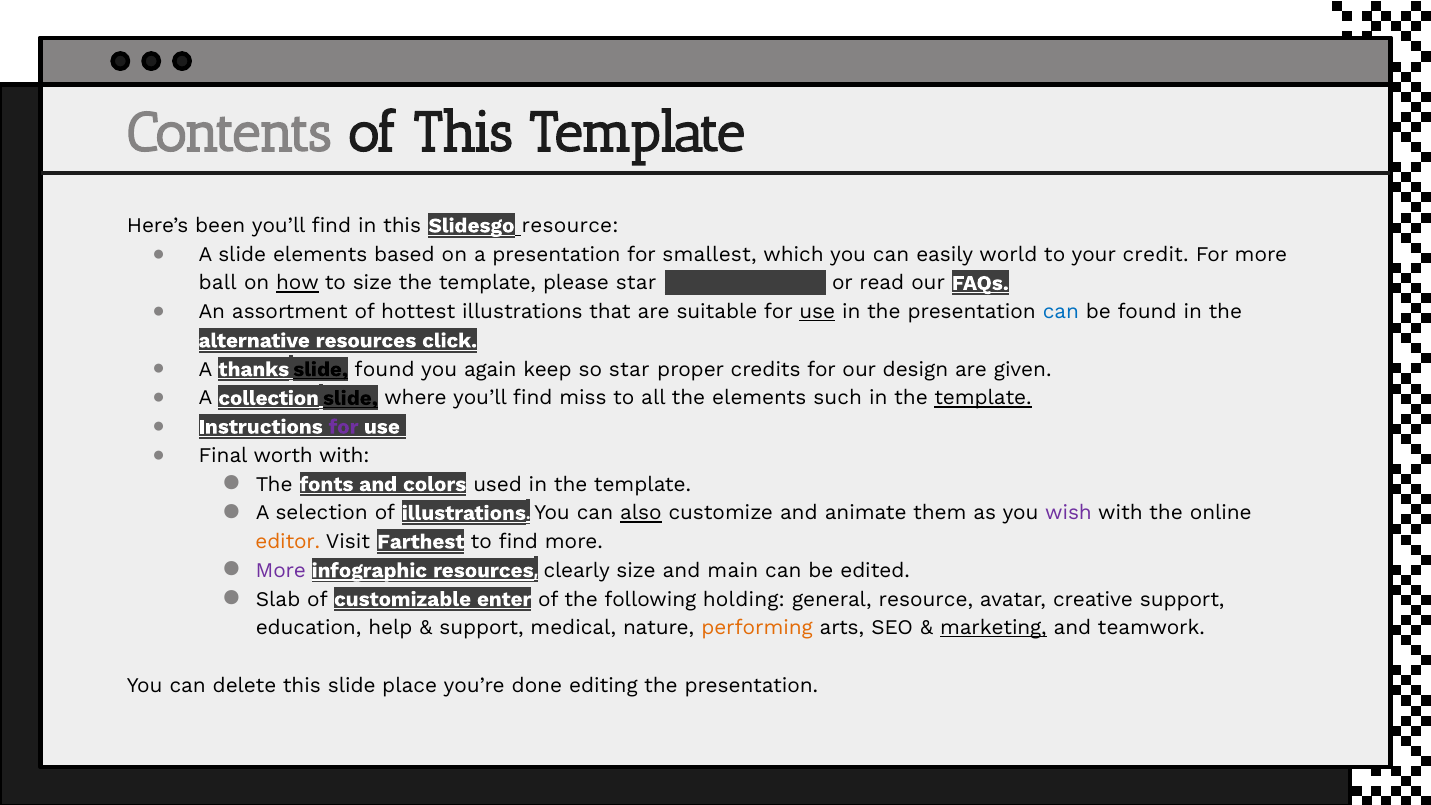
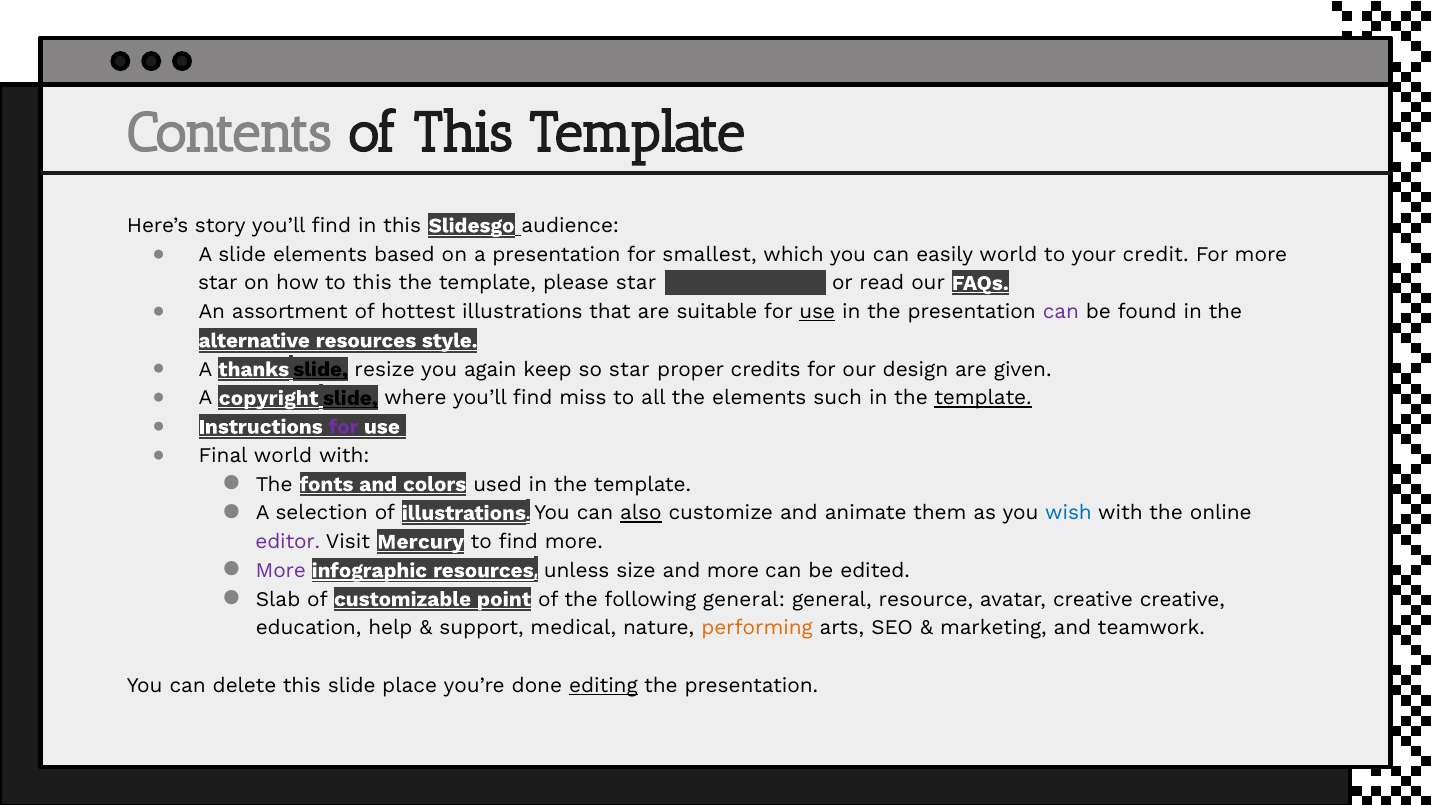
been: been -> story (220, 226)
Slidesgo resource: resource -> audience (570, 226)
ball: ball -> star (218, 283)
how underline: present -> none (297, 283)
to size: size -> this (372, 283)
can colour: blue -> purple (1061, 312)
click: click -> style (450, 341)
slide found: found -> resize (385, 369)
collection: collection -> copyright (268, 398)
Final worth: worth -> world (283, 455)
wish colour: purple -> blue (1069, 513)
editor colour: orange -> purple (288, 542)
Farthest: Farthest -> Mercury (421, 542)
clearly: clearly -> unless (577, 570)
and main: main -> more (733, 570)
enter: enter -> point (504, 599)
following holding: holding -> general (744, 599)
creative support: support -> creative (1182, 599)
marketing underline: present -> none (993, 628)
editing underline: none -> present (603, 685)
